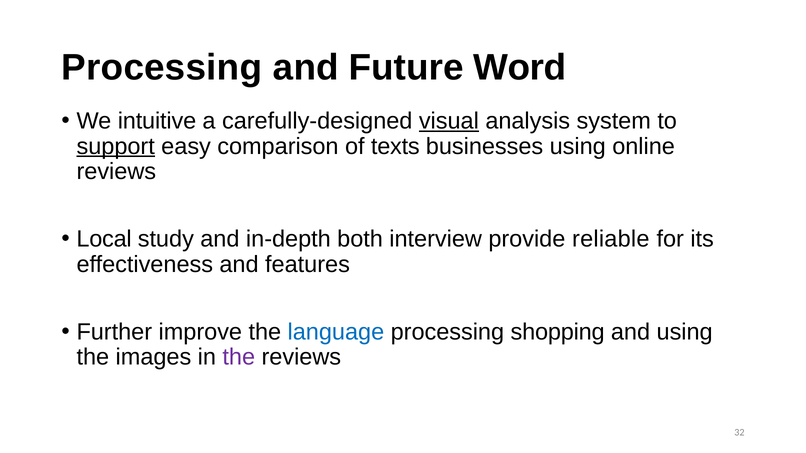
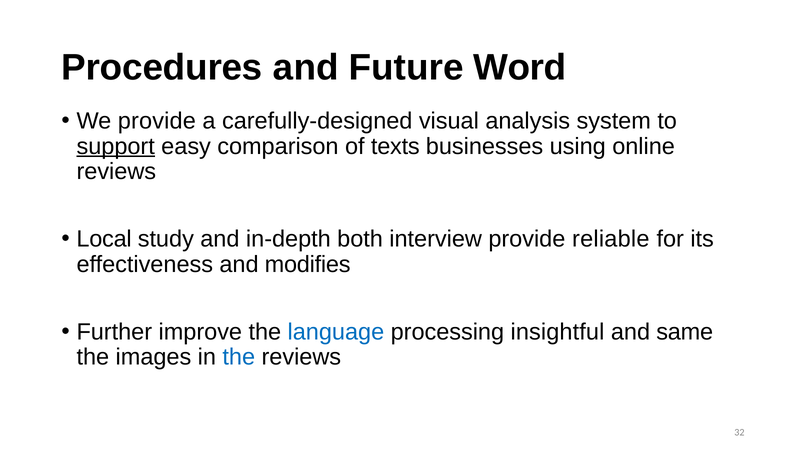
Processing: Processing -> Procedures (162, 68)
We intuitive: intuitive -> provide (157, 121)
visual underline: present -> none (449, 121)
features: features -> modifies (308, 265)
shopping: shopping -> insightful (557, 332)
and using: using -> same (685, 332)
the colour: purple -> blue (239, 357)
